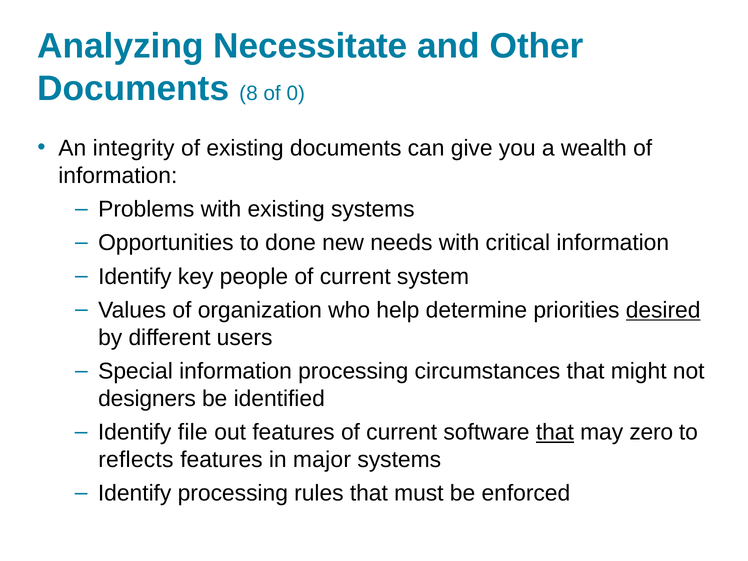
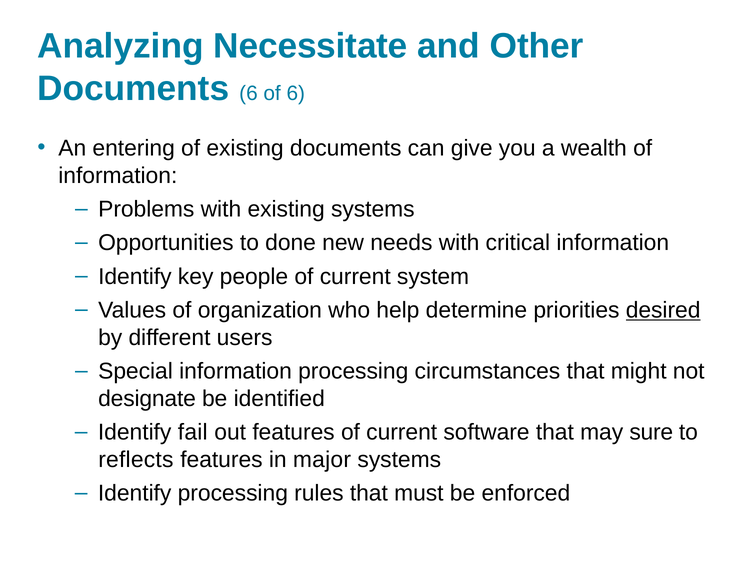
Documents 8: 8 -> 6 (248, 93)
of 0: 0 -> 6 (296, 93)
integrity: integrity -> entering (134, 148)
designers: designers -> designate (147, 399)
file: file -> fail (193, 432)
that underline: present -> none (555, 432)
zero: zero -> sure (651, 432)
